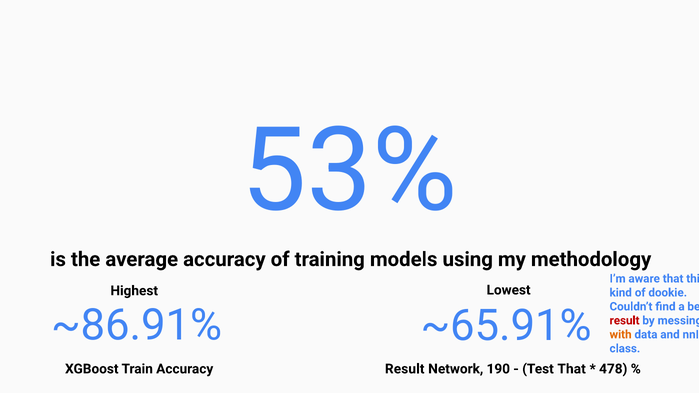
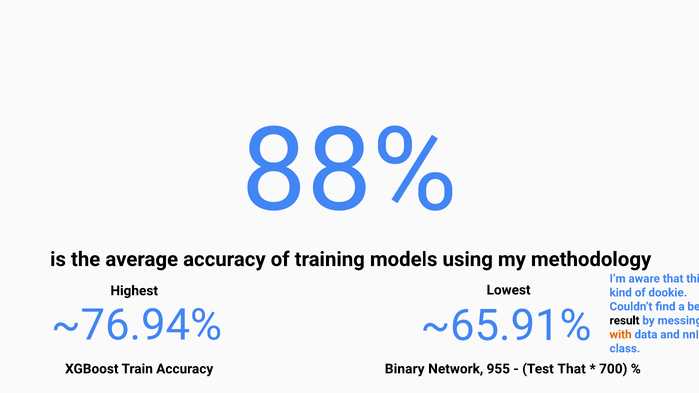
53%: 53% -> 88% (349, 171)
~86.91%: ~86.91% -> ~76.94% (137, 325)
result colour: red -> black (625, 321)
Result: Result -> Binary (405, 369)
190: 190 -> 955 (498, 369)
478: 478 -> 700 (613, 369)
